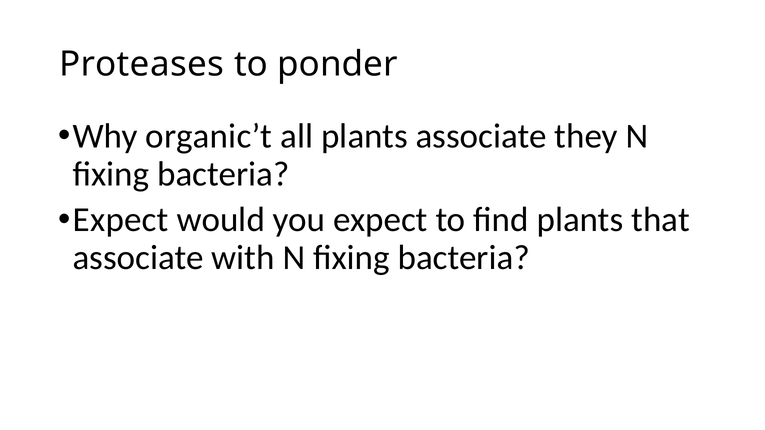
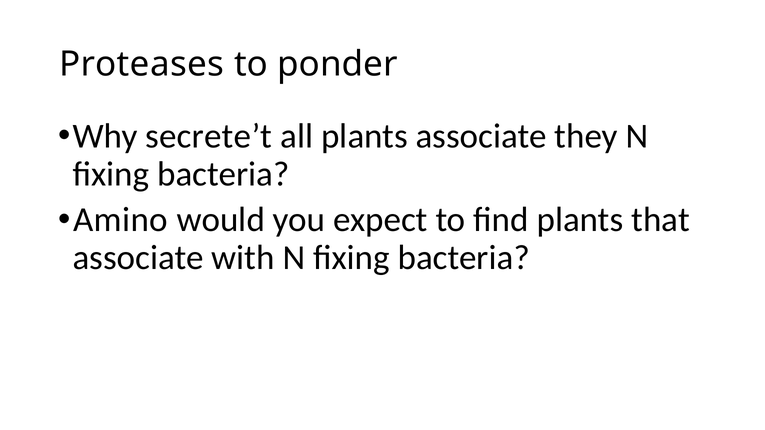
organic’t: organic’t -> secrete’t (209, 136)
Expect: Expect -> Amino (121, 220)
